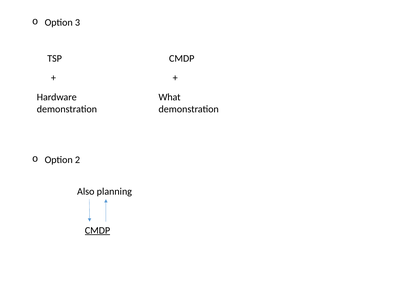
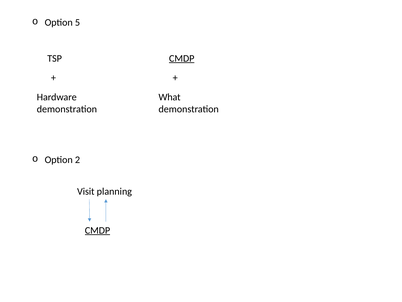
3: 3 -> 5 (77, 22)
CMDP underline: none -> present (182, 58)
Also: Also -> Visit (86, 191)
